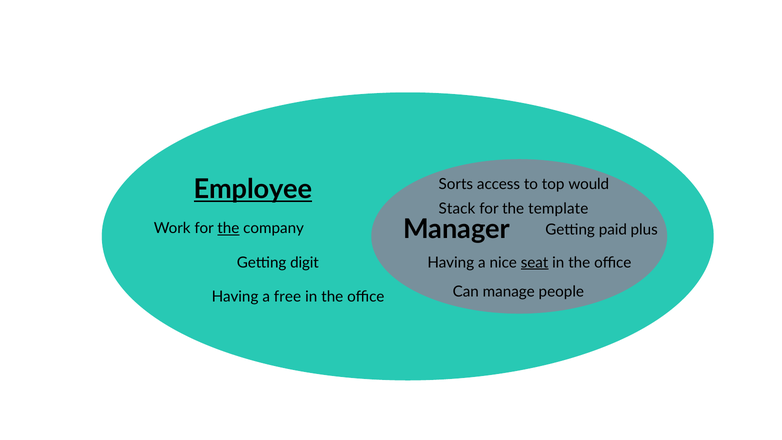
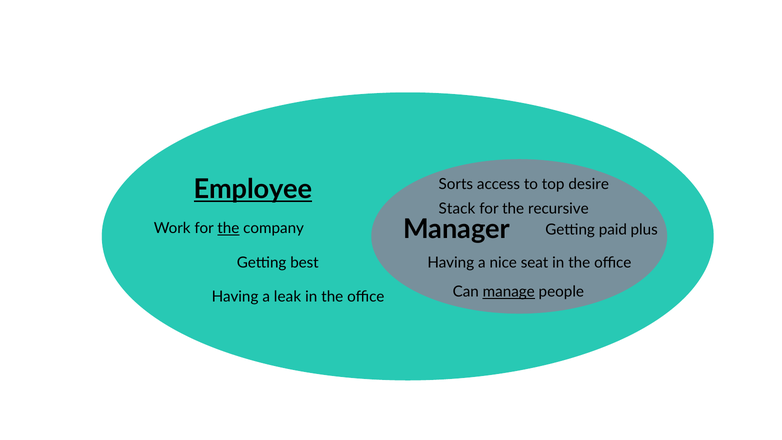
would: would -> desire (589, 184)
template: template -> recursive (558, 209)
digit: digit -> best (304, 262)
seat underline: present -> none (535, 262)
manage underline: none -> present (509, 292)
free: free -> leak (287, 297)
